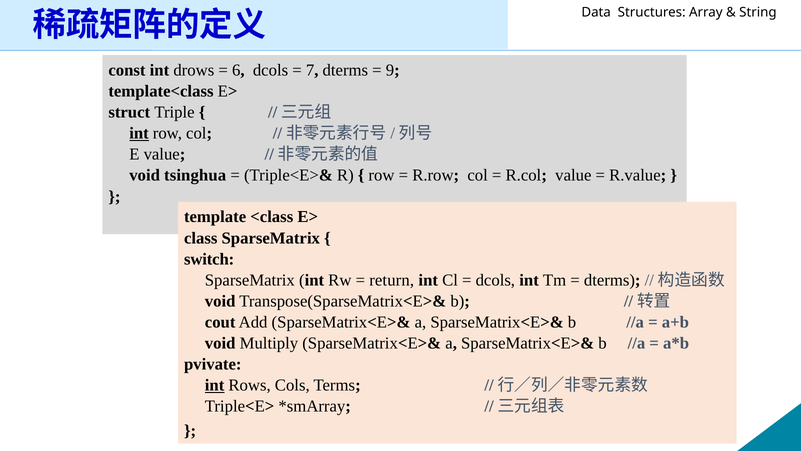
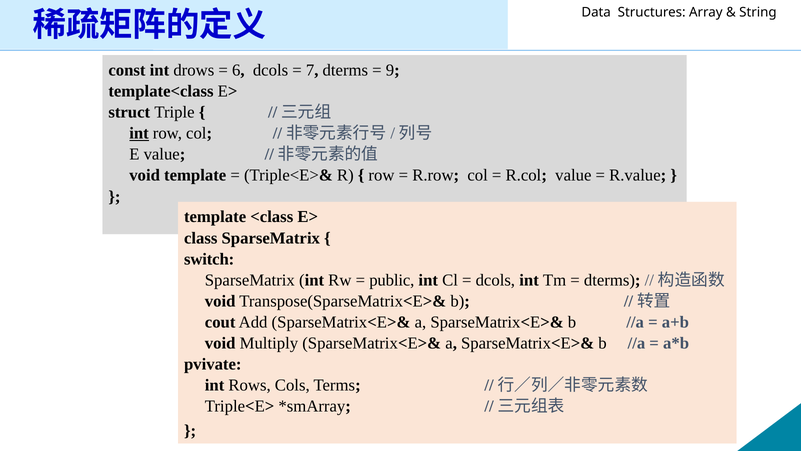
void tsinghua: tsinghua -> template (195, 175)
return: return -> public (392, 280)
int underline: present -> none (215, 385)
